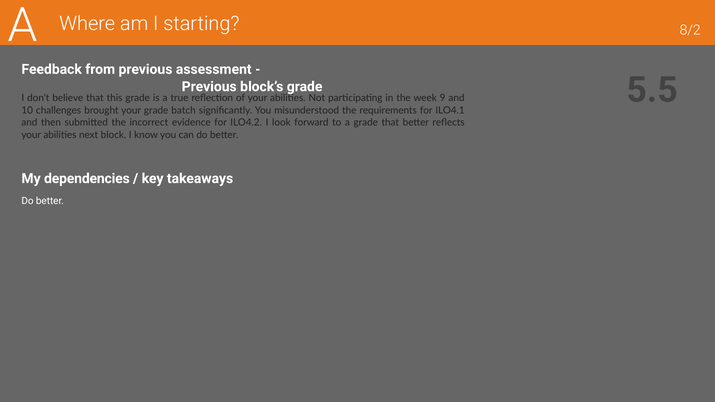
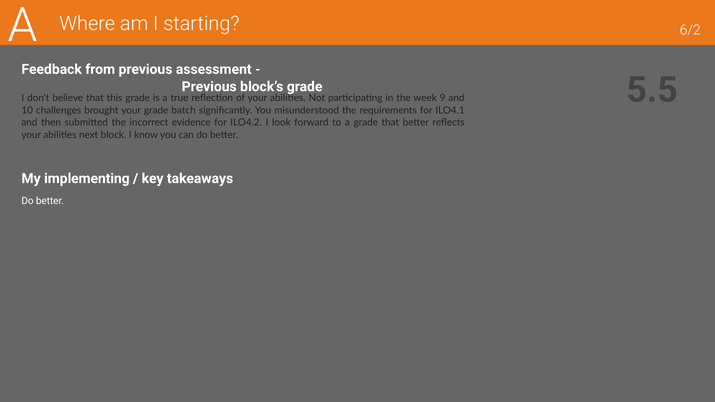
8/2: 8/2 -> 6/2 (690, 30)
dependencies: dependencies -> implementing (87, 179)
